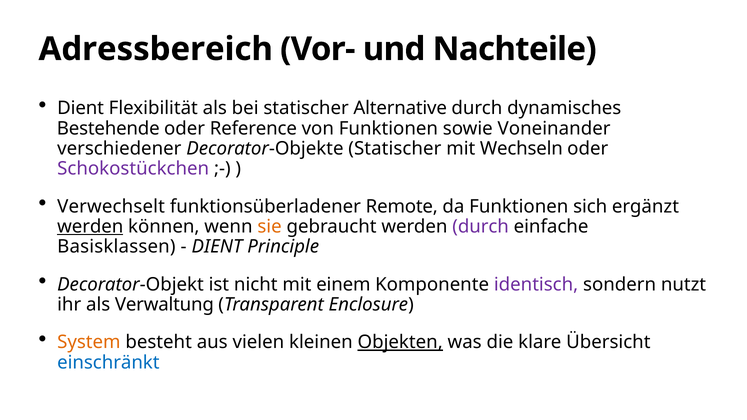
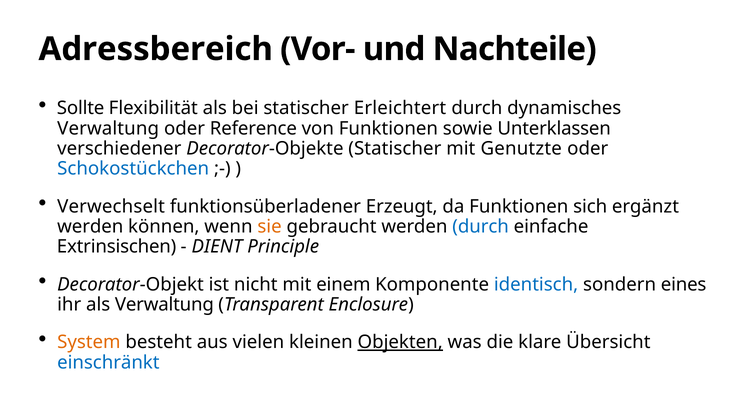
Dient: Dient -> Sollte (81, 108)
Alternative: Alternative -> Erleichtert (400, 108)
Bestehende: Bestehende -> Verwaltung (108, 128)
Voneinander: Voneinander -> Unterklassen (554, 128)
Wechseln: Wechseln -> Genutzte (521, 149)
Schokostückchen colour: purple -> blue (133, 169)
Remote: Remote -> Erzeugt (402, 206)
werden underline: present -> none (90, 227)
durch colour: purple -> blue (481, 227)
Basisklassen: Basisklassen -> Extrinsischen (117, 247)
identisch colour: purple -> blue (536, 284)
nutzt: nutzt -> eines (684, 284)
